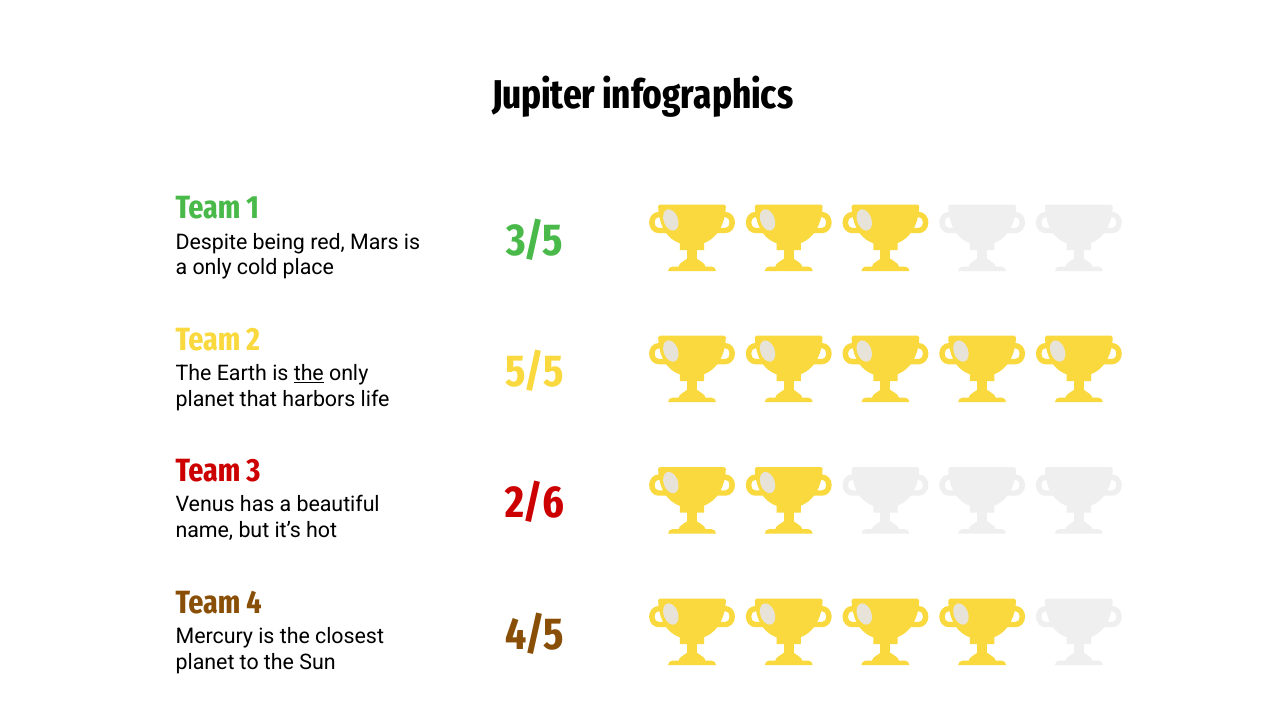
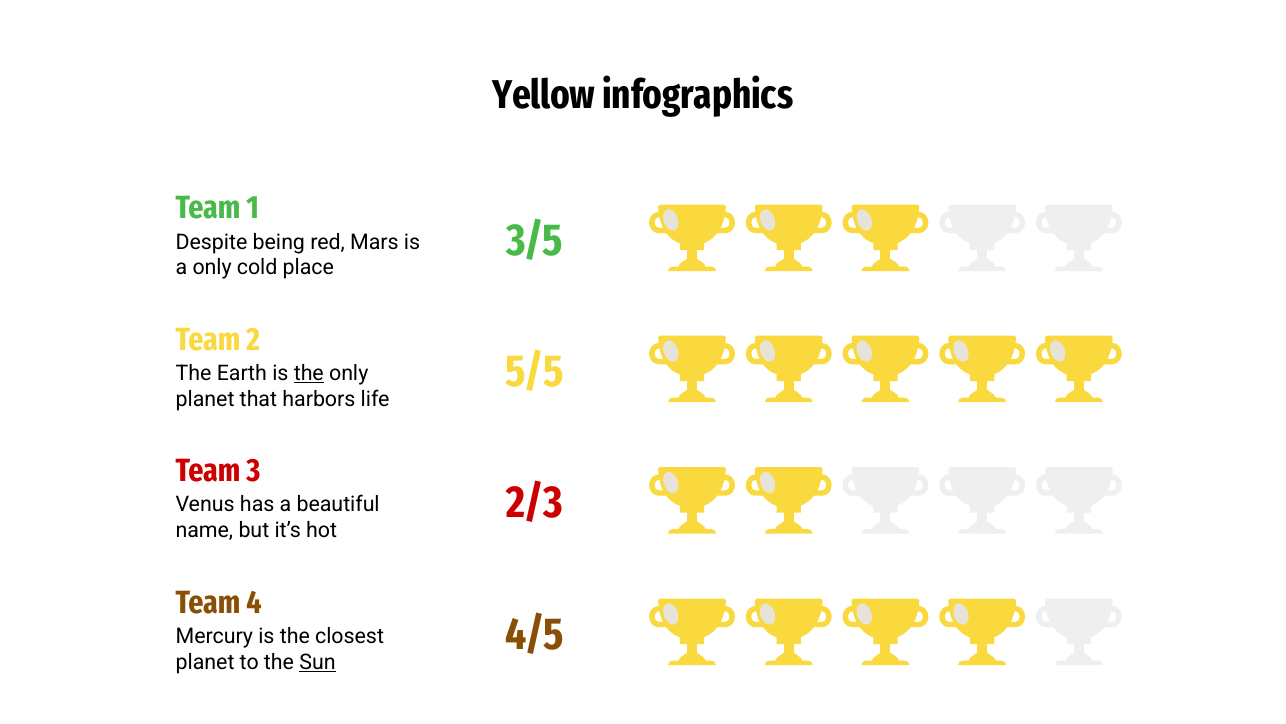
Jupiter: Jupiter -> Yellow (544, 95)
2/6: 2/6 -> 2/3 (535, 502)
Sun underline: none -> present (317, 661)
